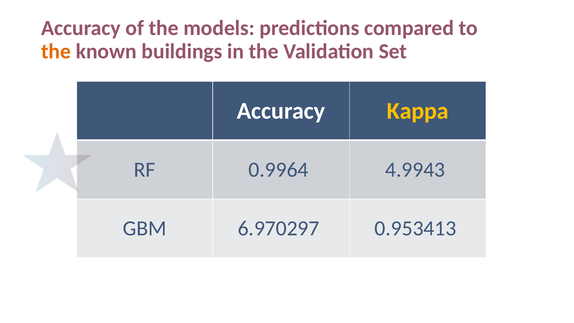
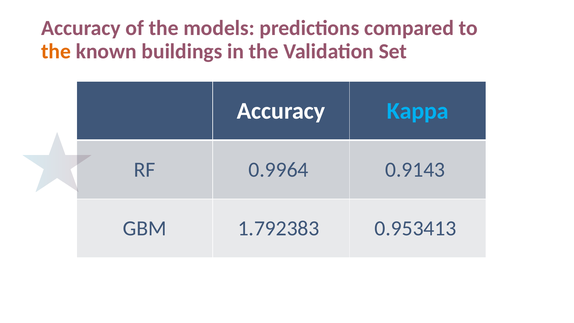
Kappa colour: yellow -> light blue (418, 111)
4.9943: 4.9943 -> 0.9143 (415, 170)
6.970297: 6.970297 -> 1.792383 (279, 228)
